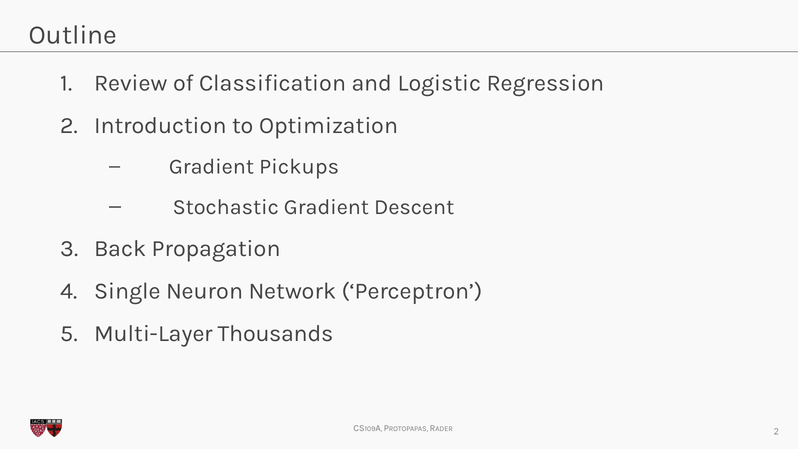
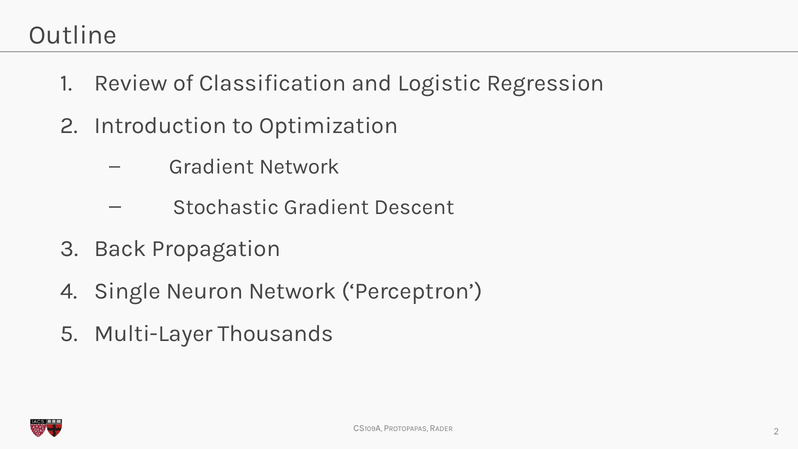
Gradient Pickups: Pickups -> Network (299, 167)
